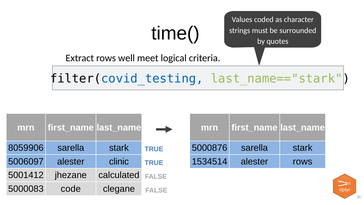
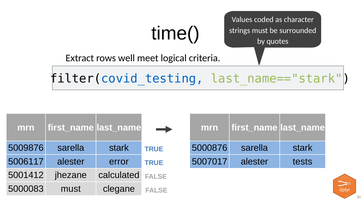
8059906: 8059906 -> 5009876 (26, 148)
5006097: 5006097 -> 5006117 (26, 161)
clinic: clinic -> error (119, 161)
1534514: 1534514 -> 5007017 (210, 161)
alester rows: rows -> tests (303, 161)
5000083 code: code -> must (71, 189)
